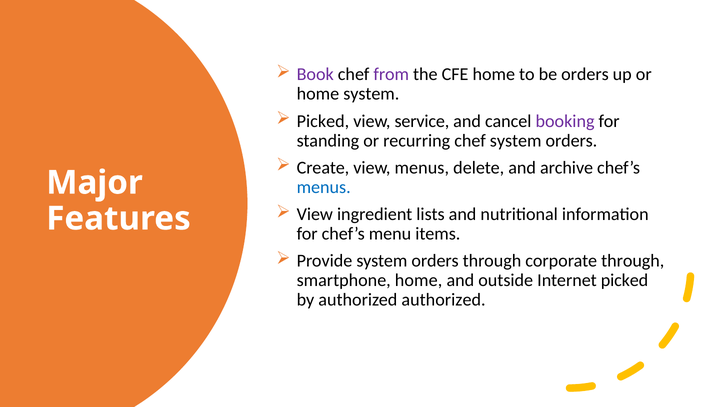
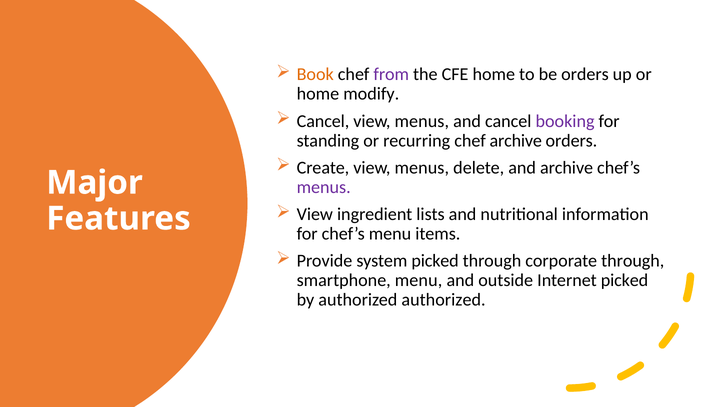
Book colour: purple -> orange (315, 75)
home system: system -> modify (371, 94)
Picked: Picked -> Cancel (323, 121)
service: service -> menus (422, 121)
chef system: system -> archive (516, 141)
menus colour: blue -> purple (324, 187)
Provide system orders: orders -> picked (435, 261)
smartphone home: home -> menu (419, 281)
